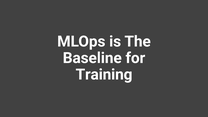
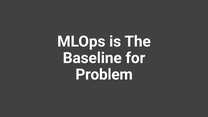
Training: Training -> Problem (104, 74)
